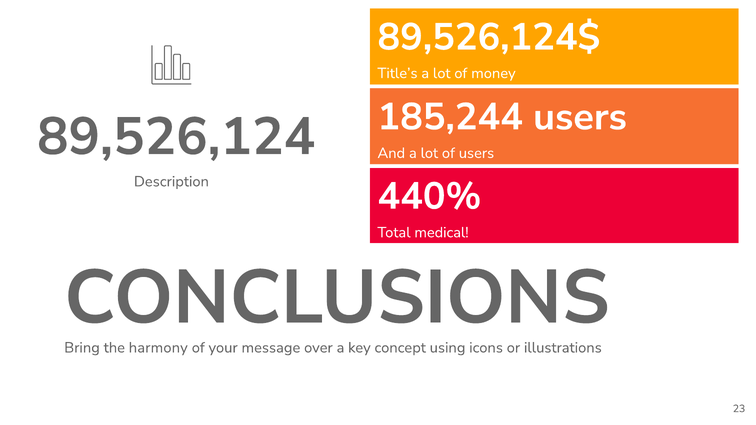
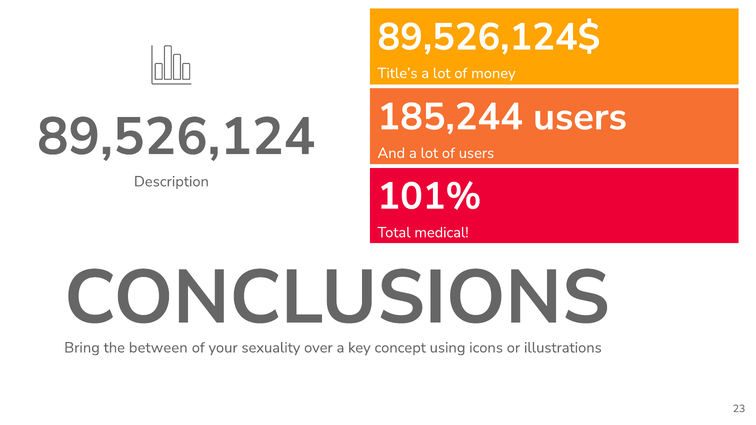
440%: 440% -> 101% (429, 196)
harmony: harmony -> between (158, 348)
message: message -> sexuality (271, 348)
